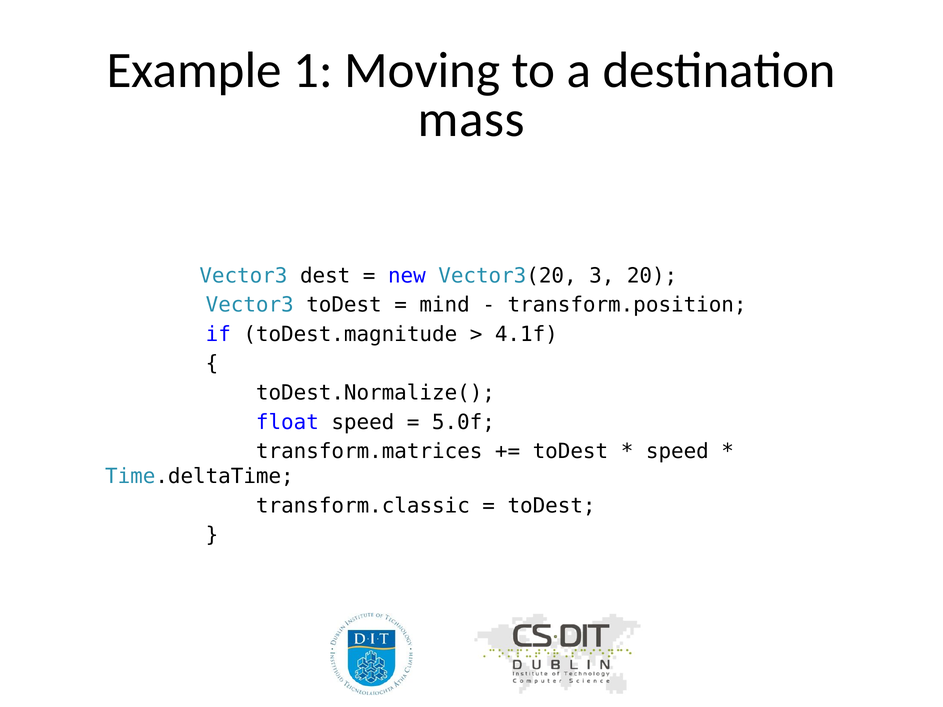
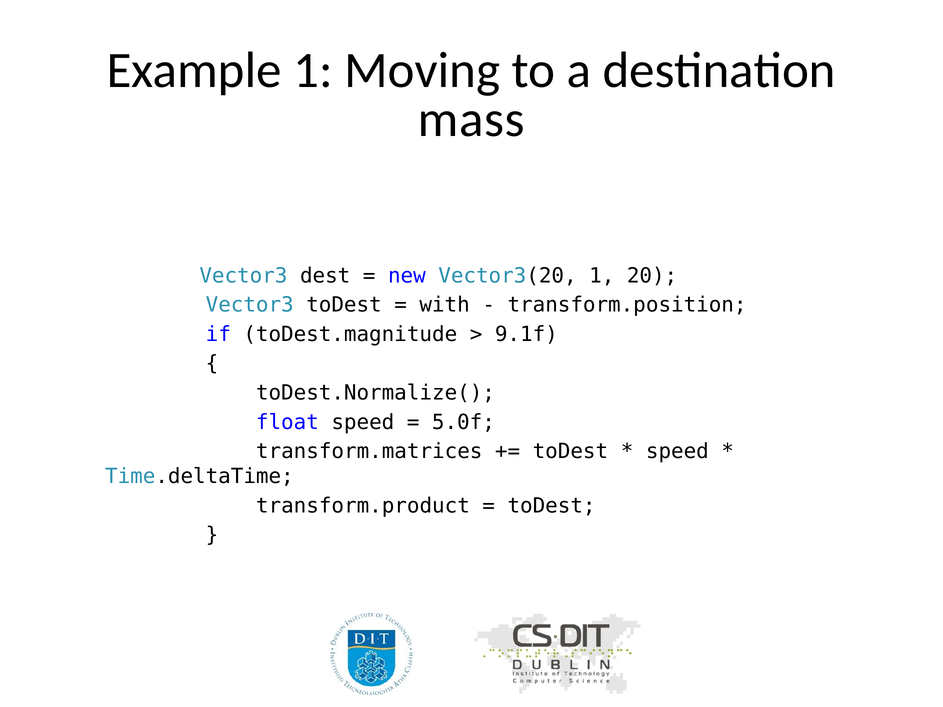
Vector3(20 3: 3 -> 1 (602, 276)
mind: mind -> with (445, 305)
4.1f: 4.1f -> 9.1f (526, 334)
transform.classic: transform.classic -> transform.product (363, 506)
